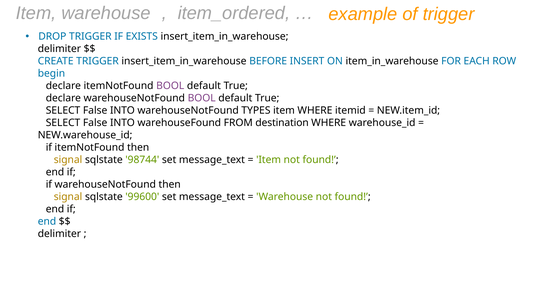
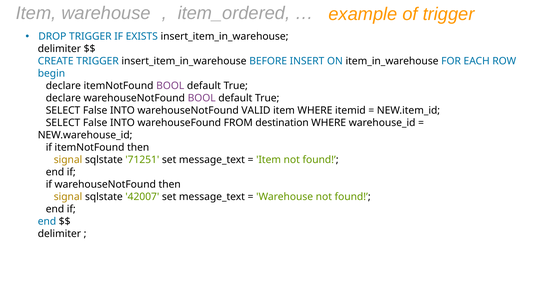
TYPES: TYPES -> VALID (256, 110)
98744: 98744 -> 71251 (142, 160)
99600: 99600 -> 42007 (142, 197)
